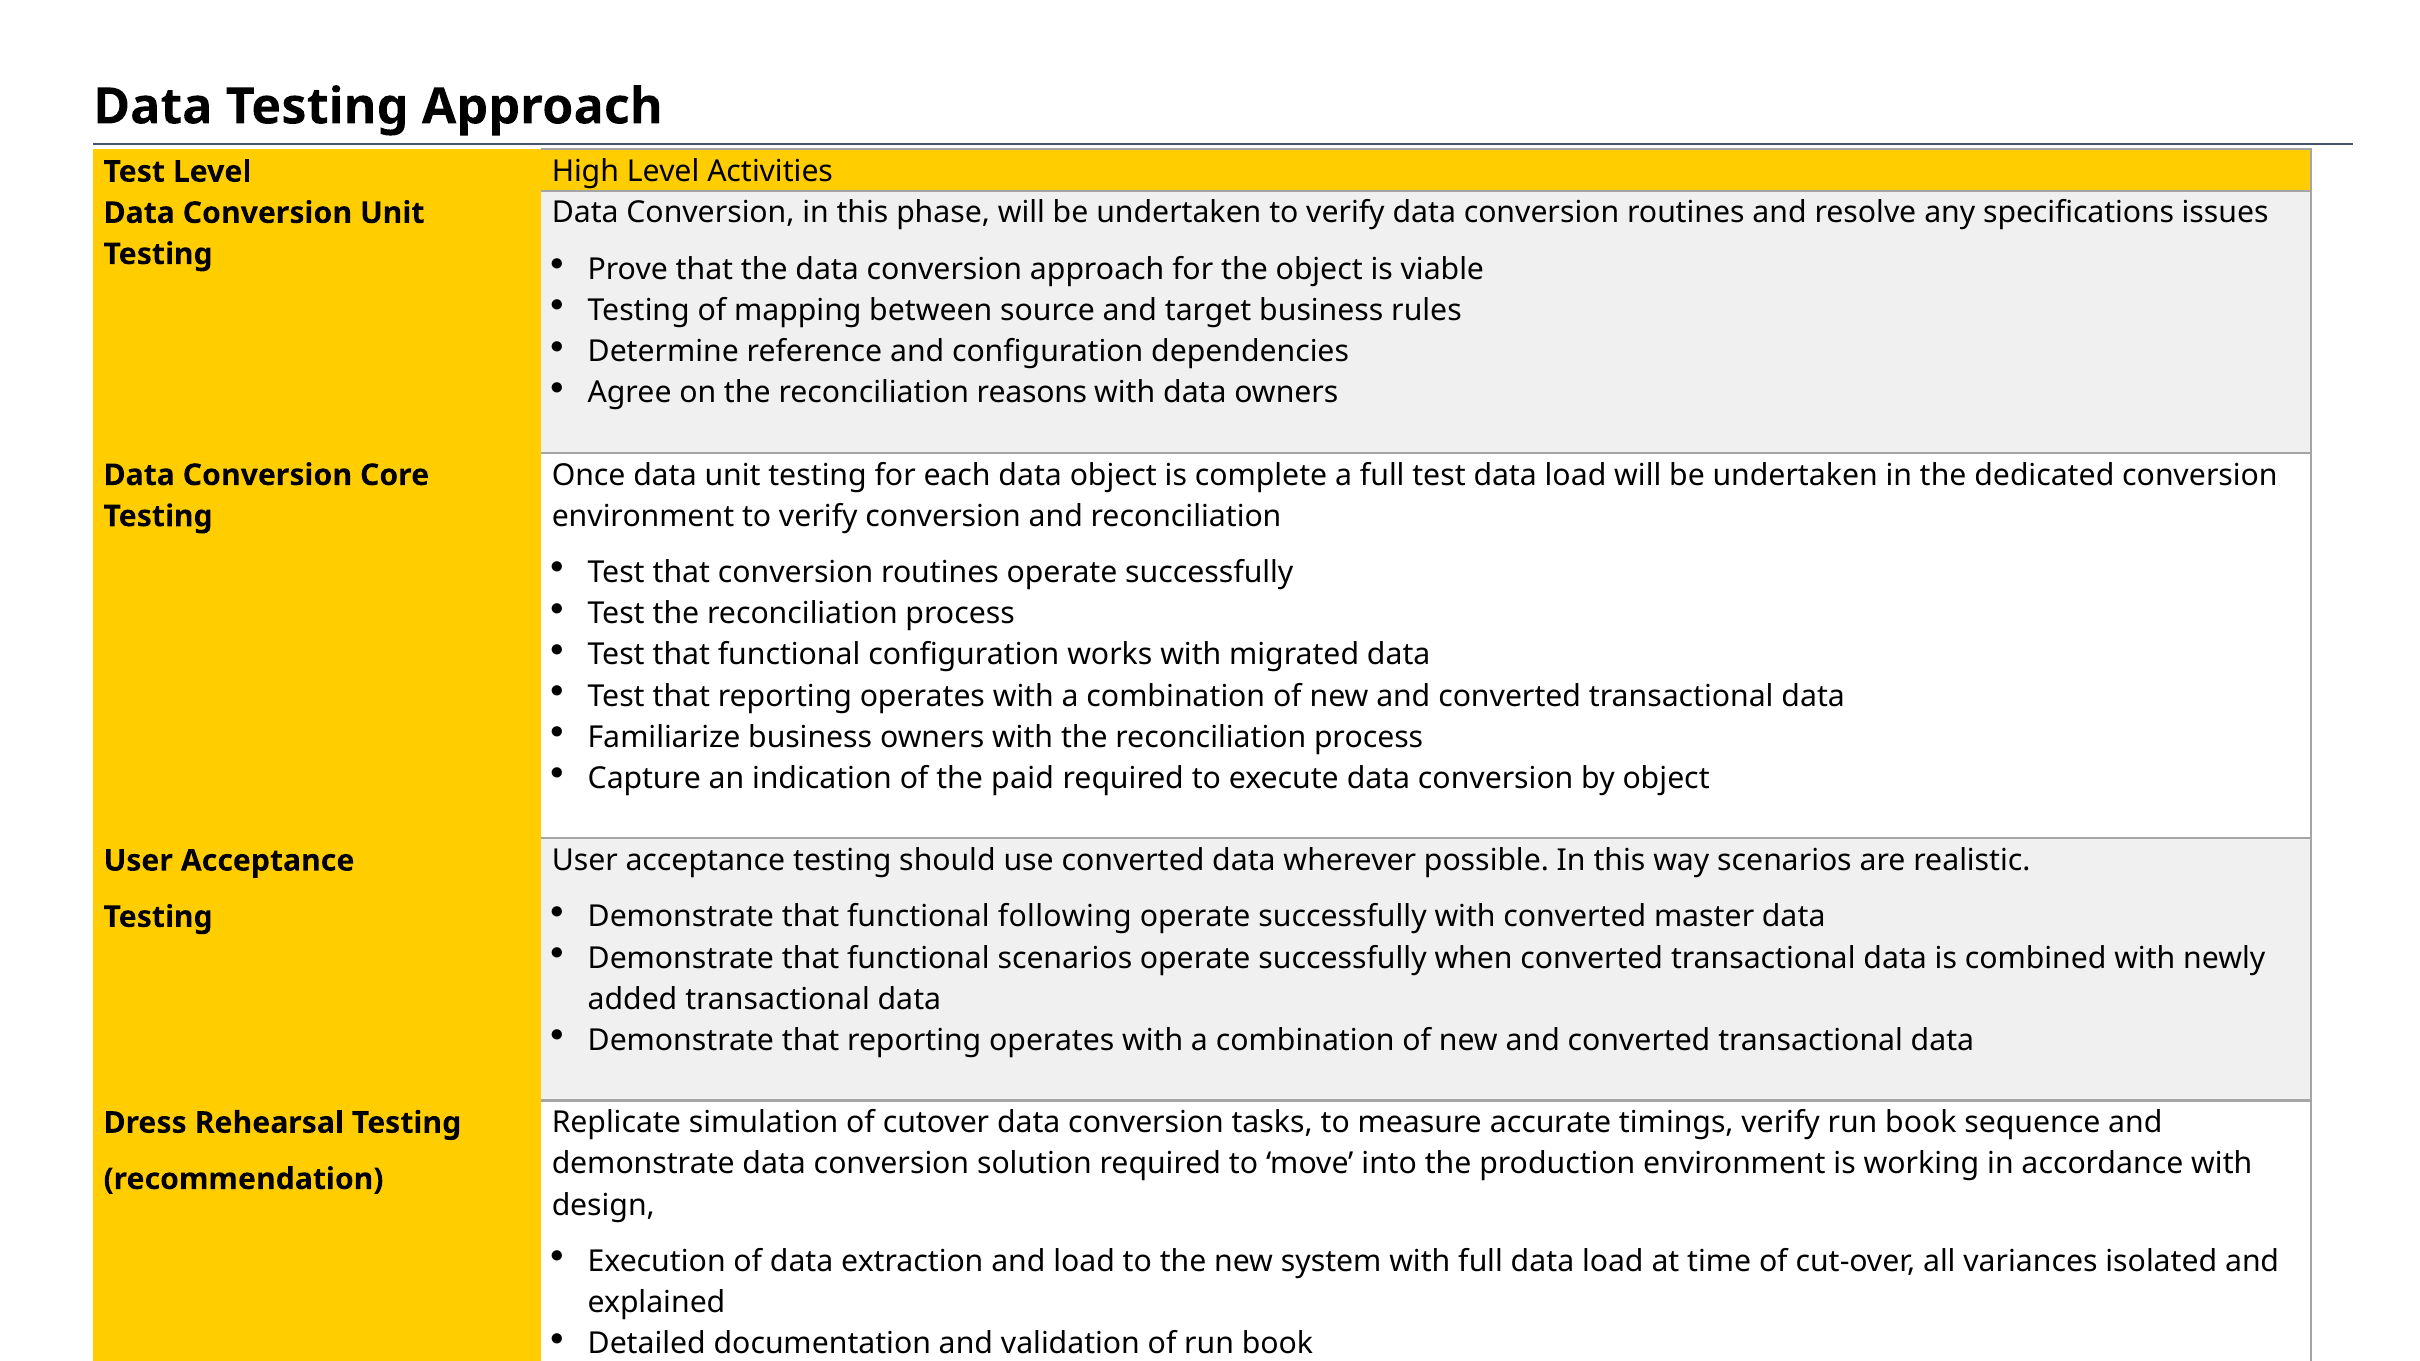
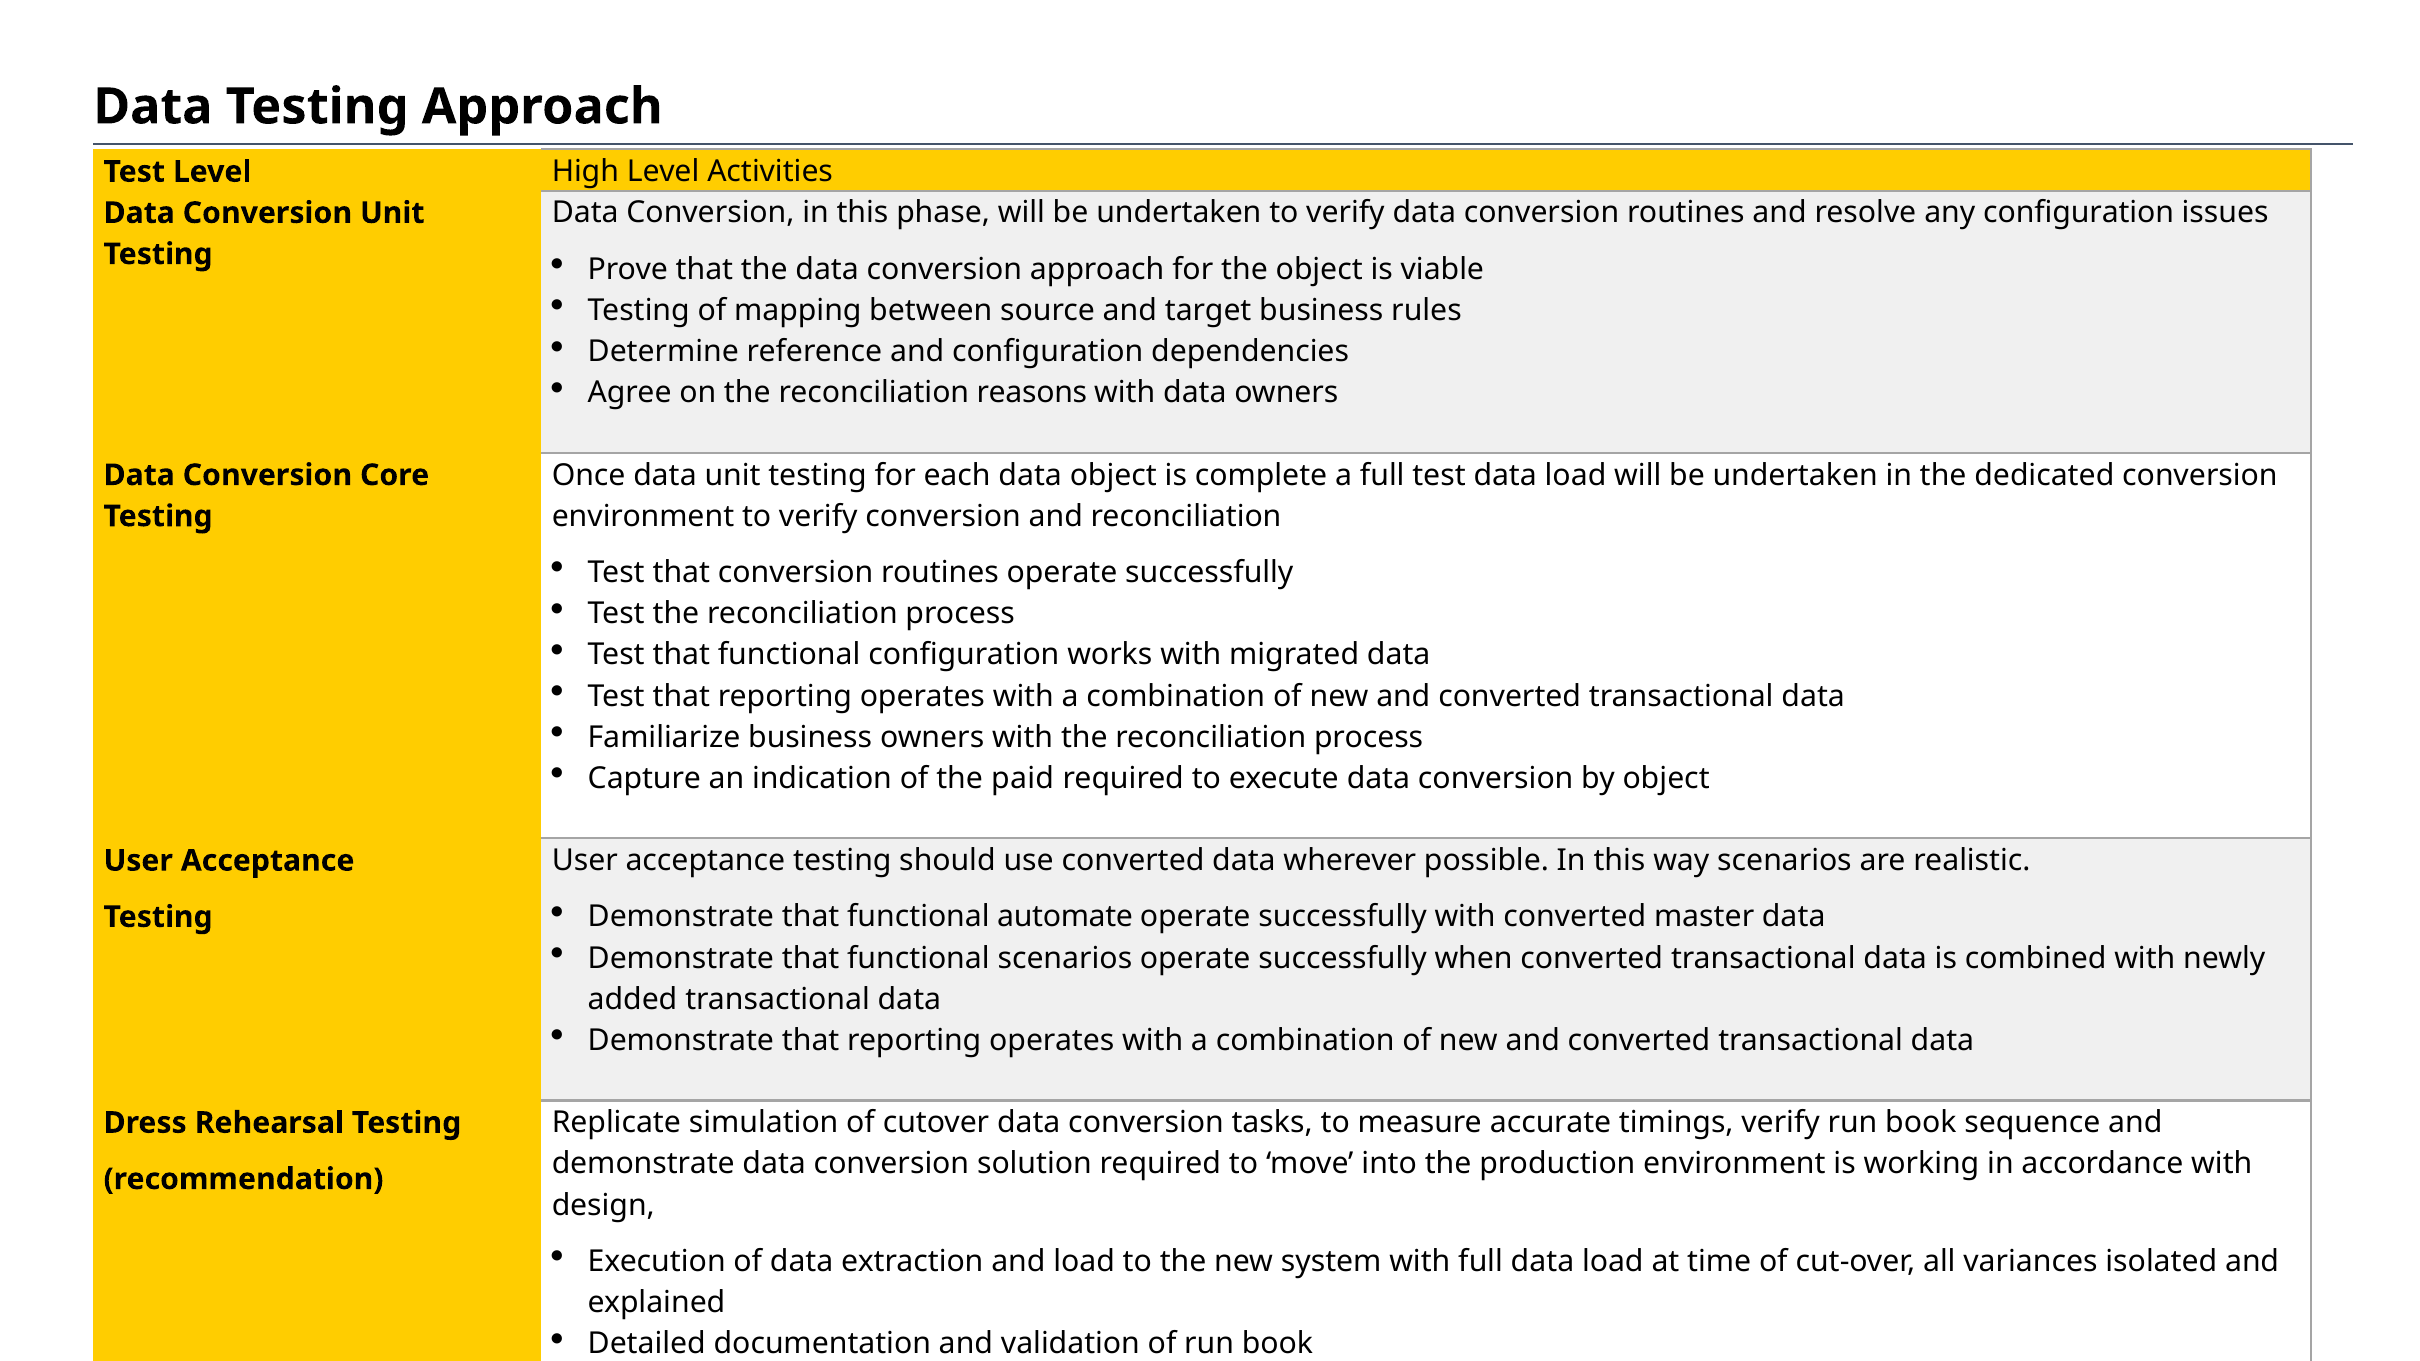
any specifications: specifications -> configuration (2079, 213)
following: following -> automate (1065, 917)
